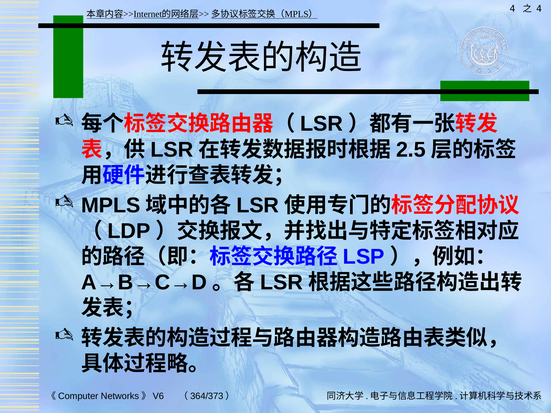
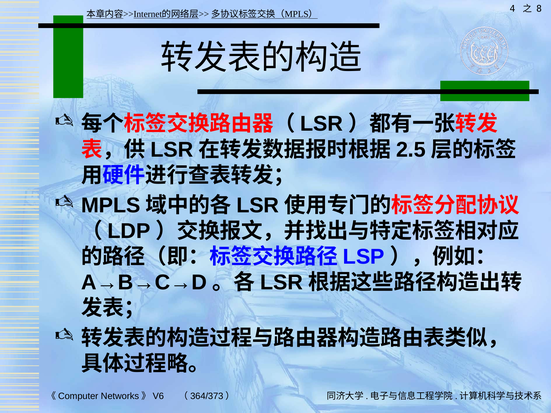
4: 4 -> 8 (539, 9)
